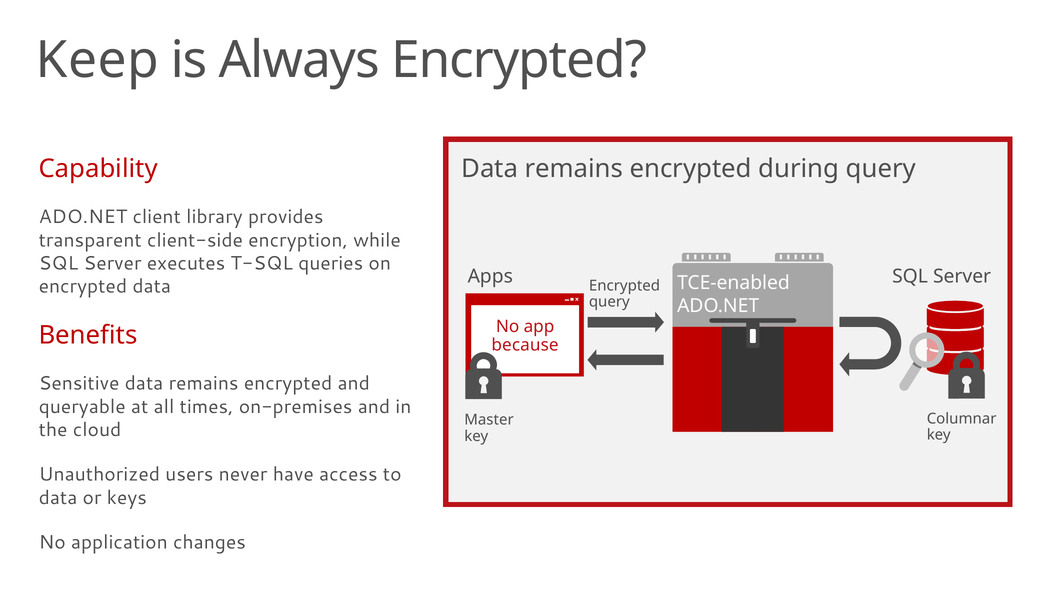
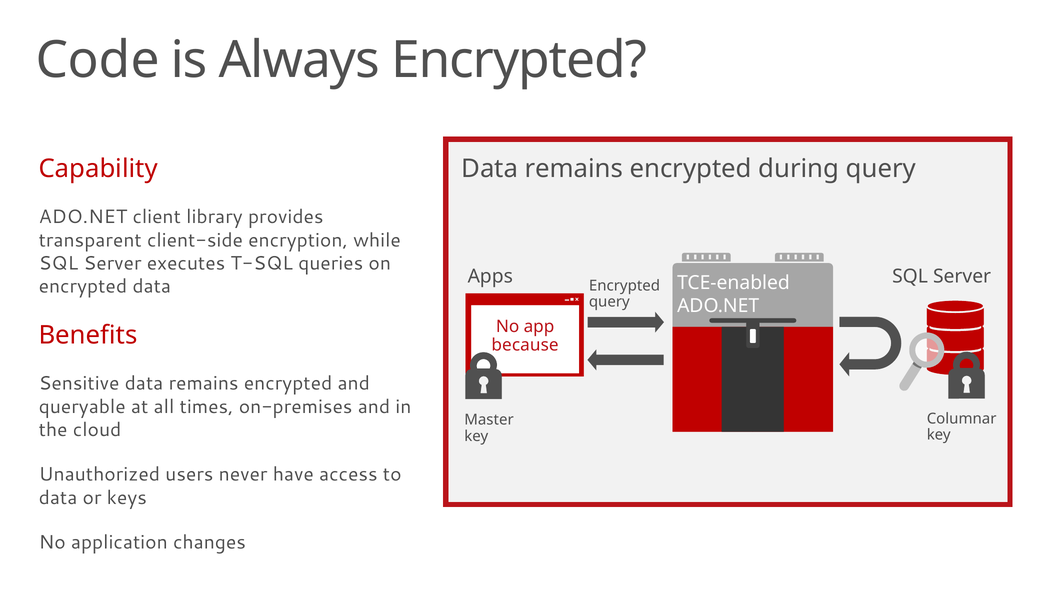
Keep: Keep -> Code (98, 60)
